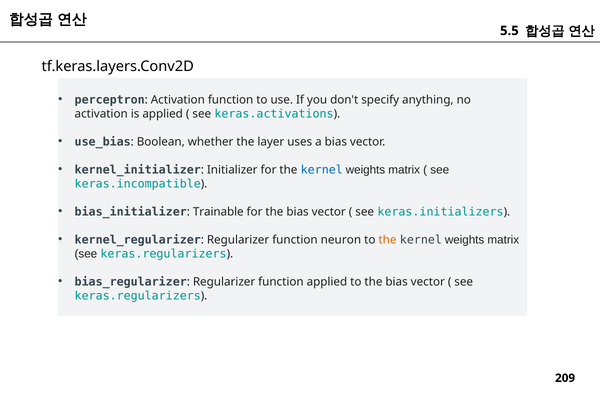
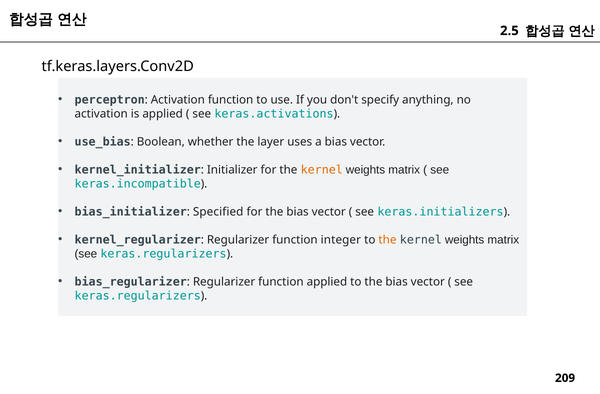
5.5: 5.5 -> 2.5 (509, 31)
kernel colour: blue -> orange (322, 170)
Trainable: Trainable -> Specified (218, 212)
neuron: neuron -> integer (341, 240)
